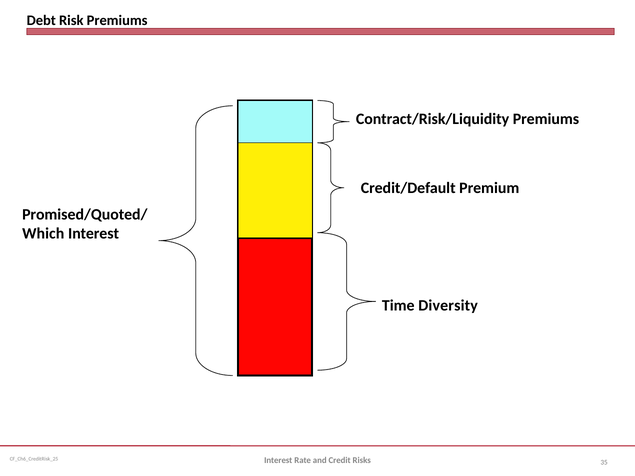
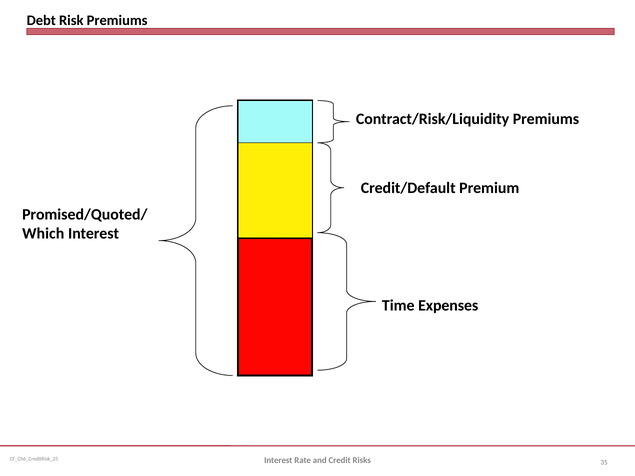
Diversity: Diversity -> Expenses (448, 306)
